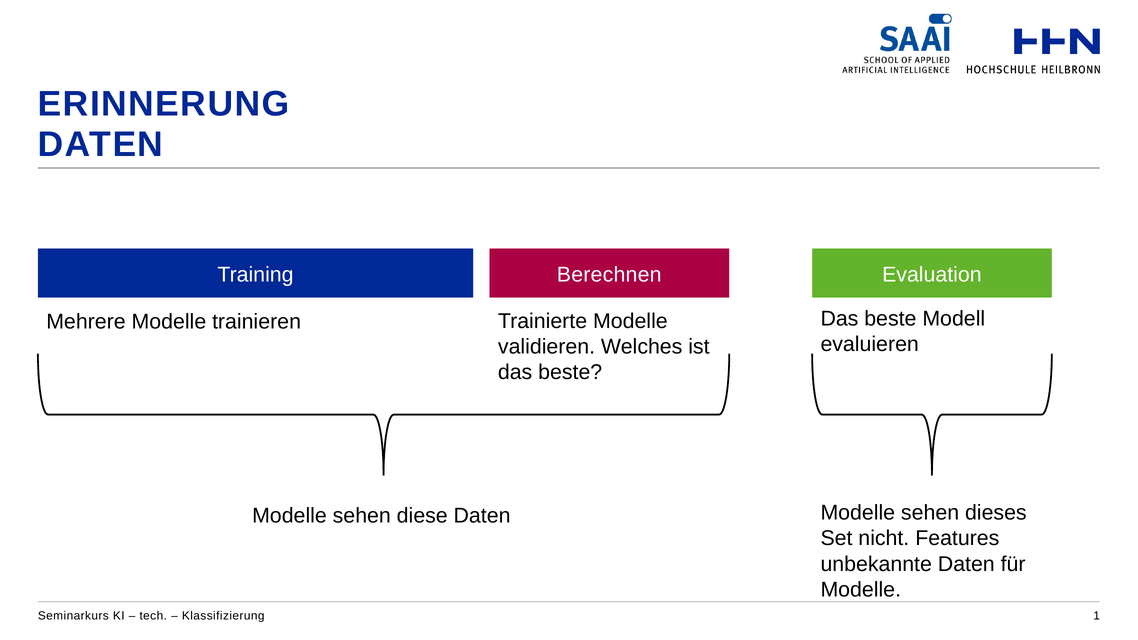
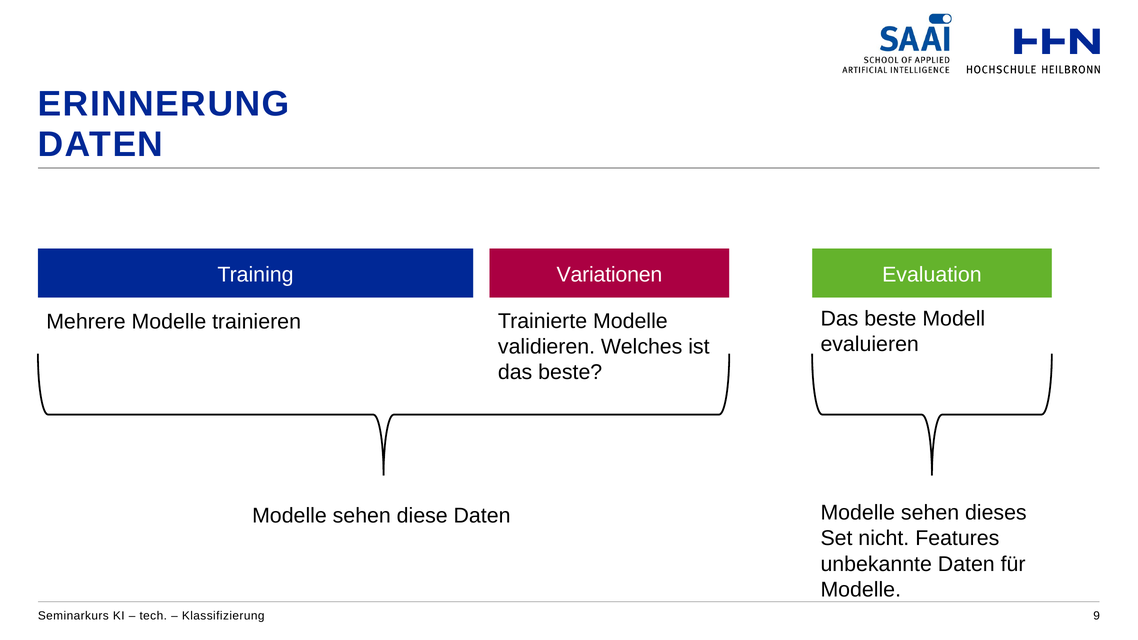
Berechnen: Berechnen -> Variationen (609, 275)
1: 1 -> 9 (1097, 616)
